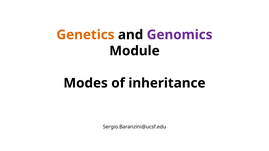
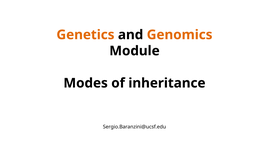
Genomics colour: purple -> orange (180, 35)
